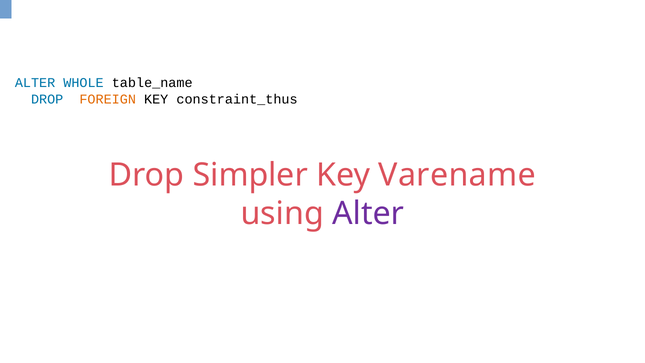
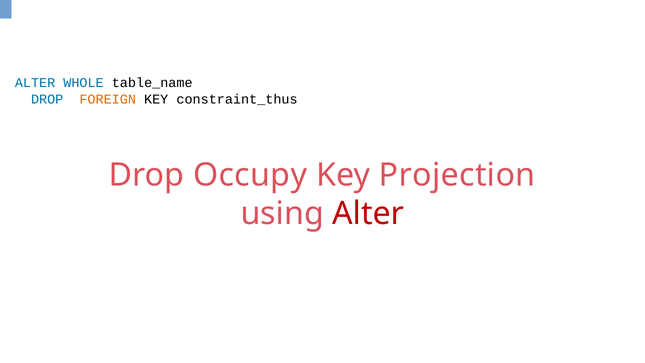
Simpler: Simpler -> Occupy (250, 175)
Varename: Varename -> Projection (457, 175)
Alter colour: purple -> red (368, 214)
